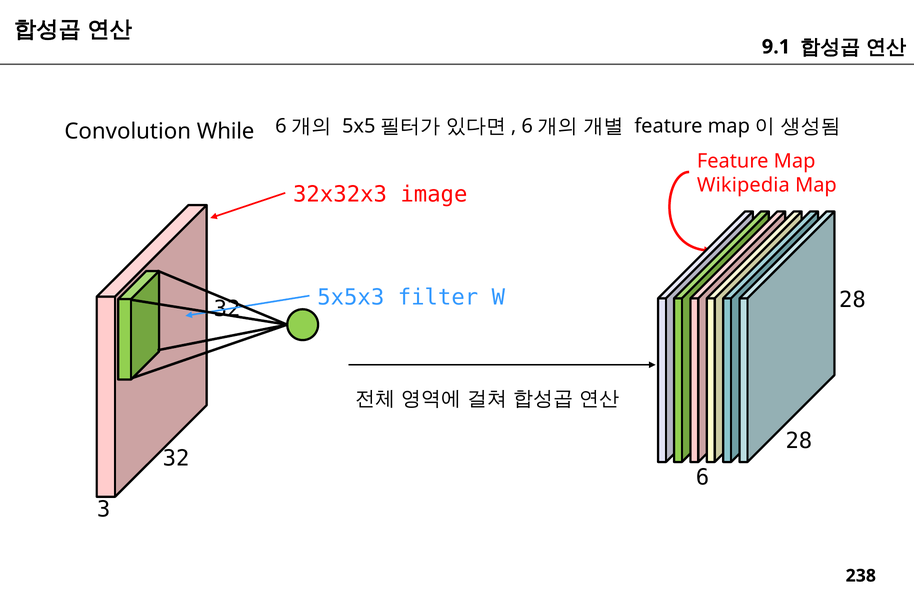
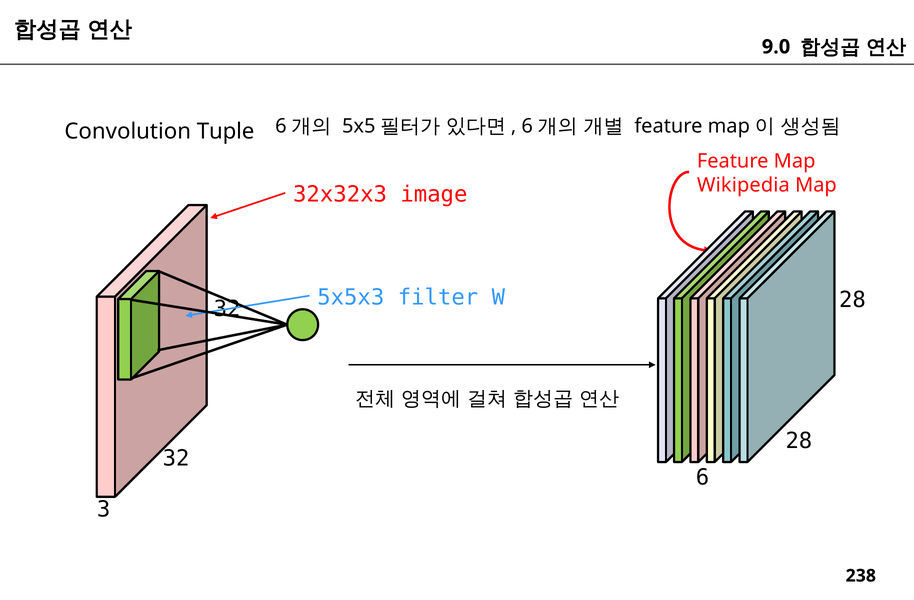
9.1: 9.1 -> 9.0 (776, 47)
While: While -> Tuple (226, 131)
